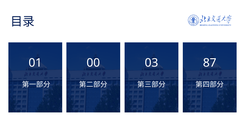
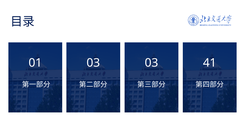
01 00: 00 -> 03 (93, 63)
87: 87 -> 41 (210, 63)
